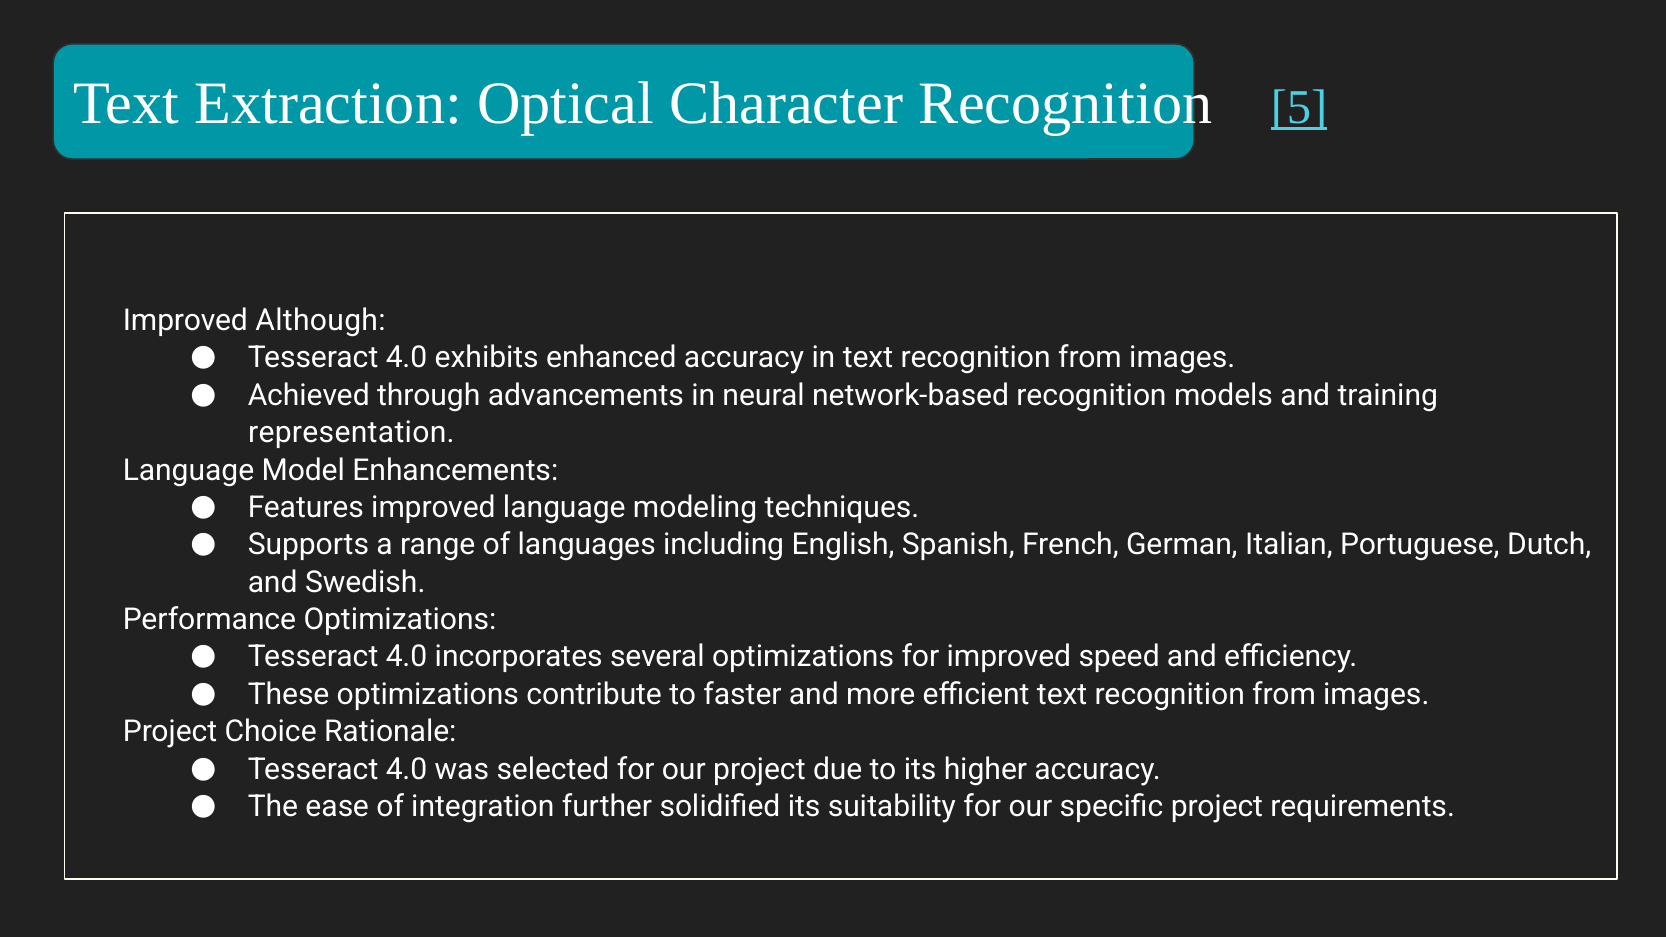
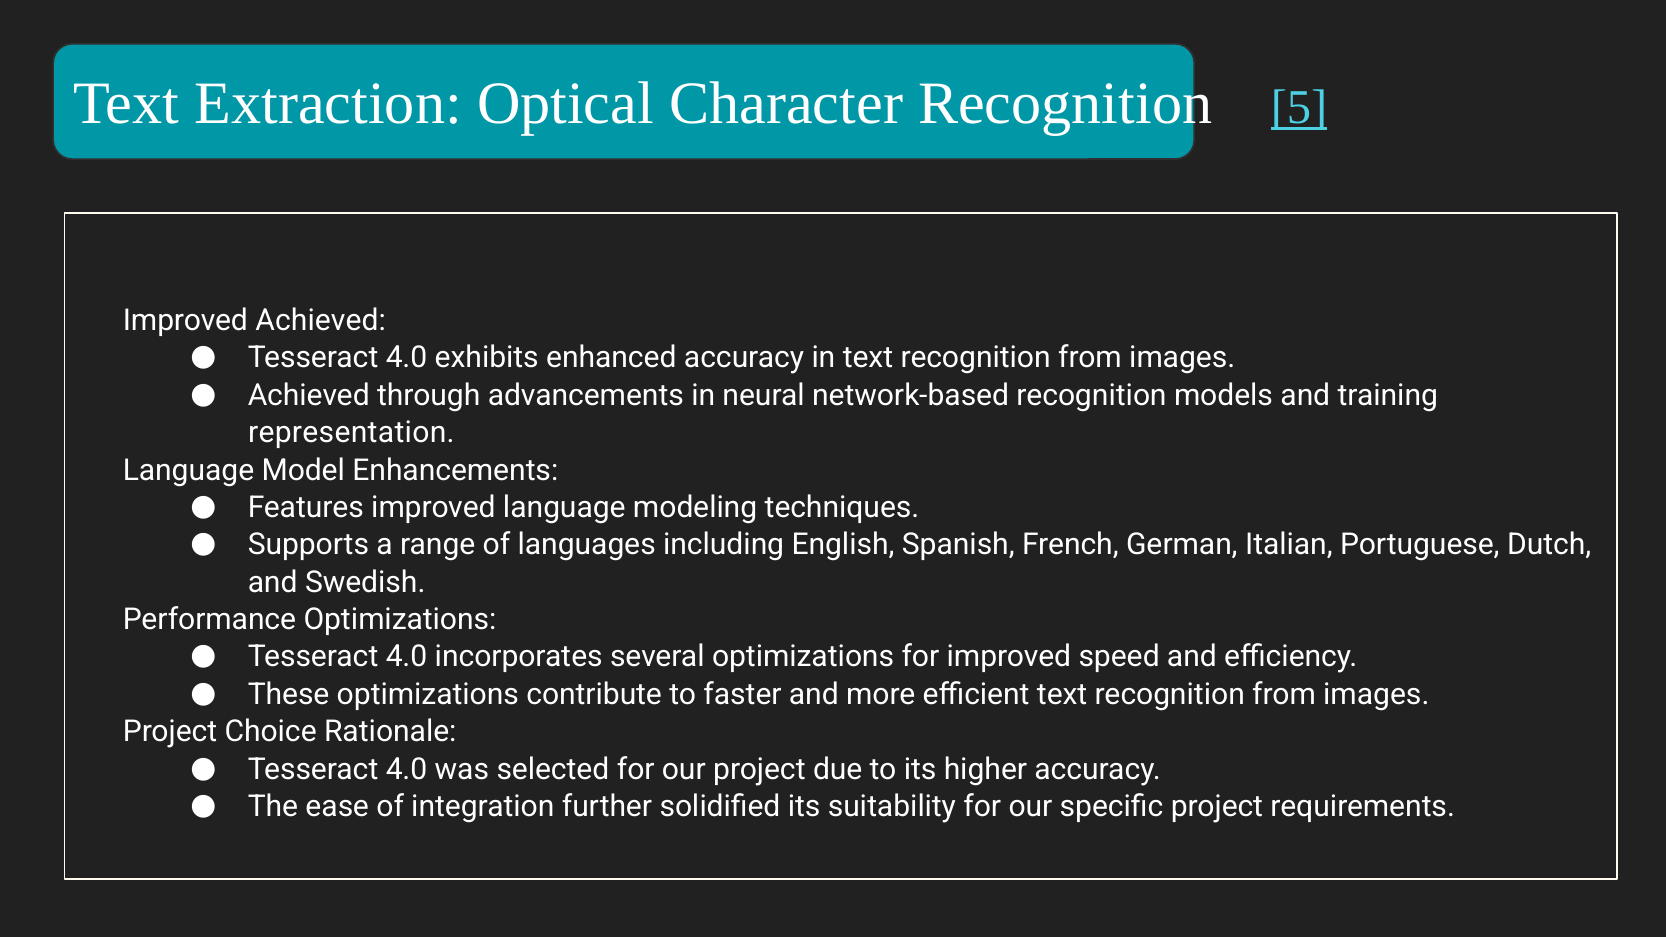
Improved Although: Although -> Achieved (321, 321)
